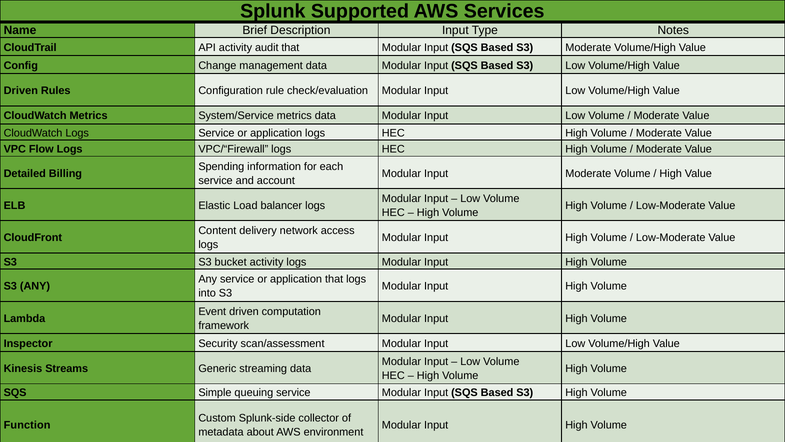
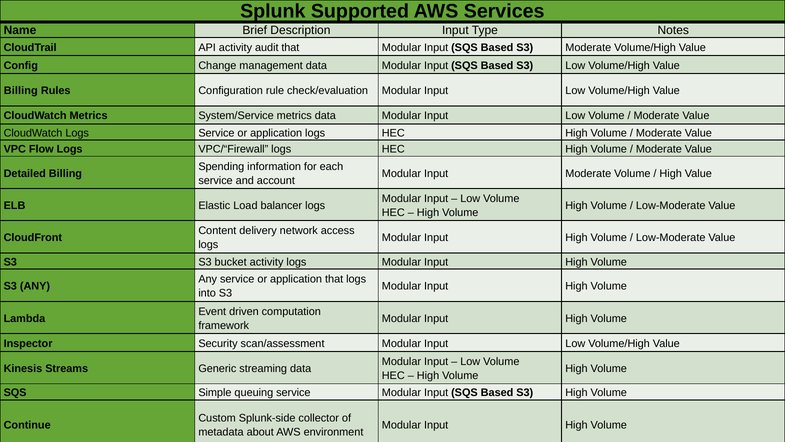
Driven: Driven -> Billing (21, 91)
Function: Function -> Continue (27, 425)
